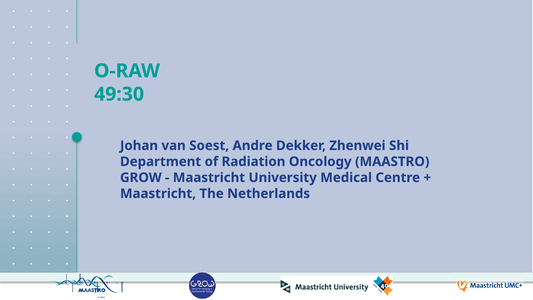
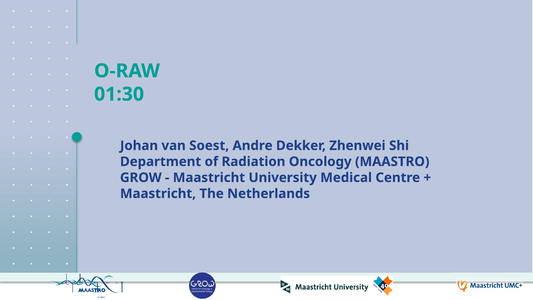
49:30: 49:30 -> 01:30 (119, 94)
